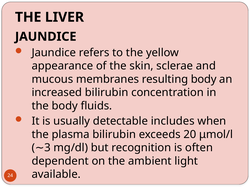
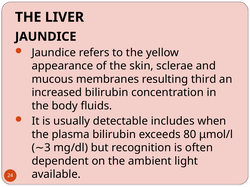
resulting body: body -> third (204, 79)
20: 20 -> 80 (190, 135)
